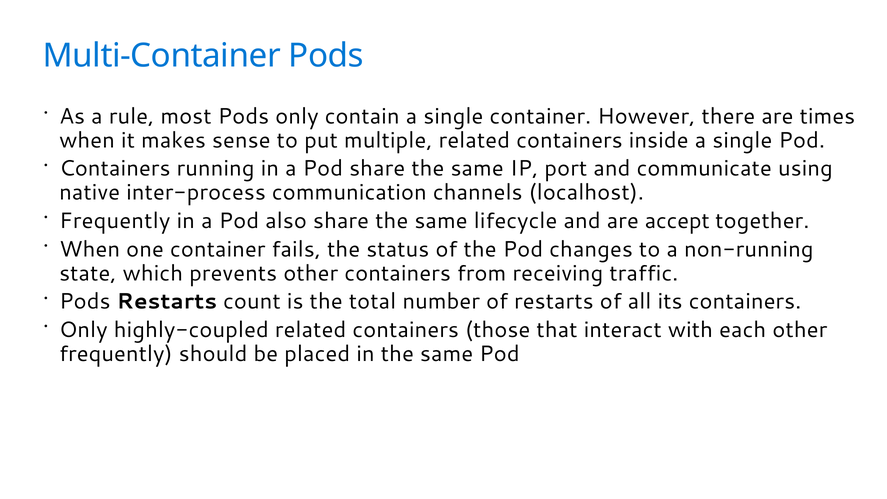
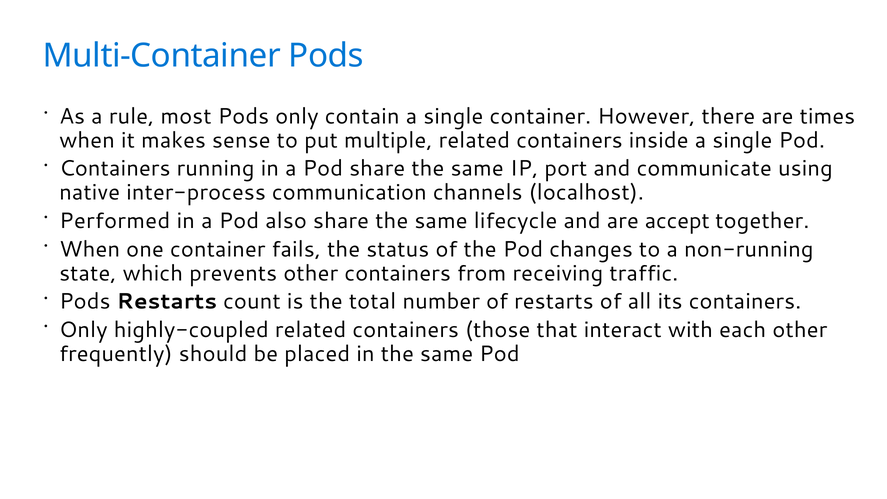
Frequently: Frequently -> Performed (115, 221)
